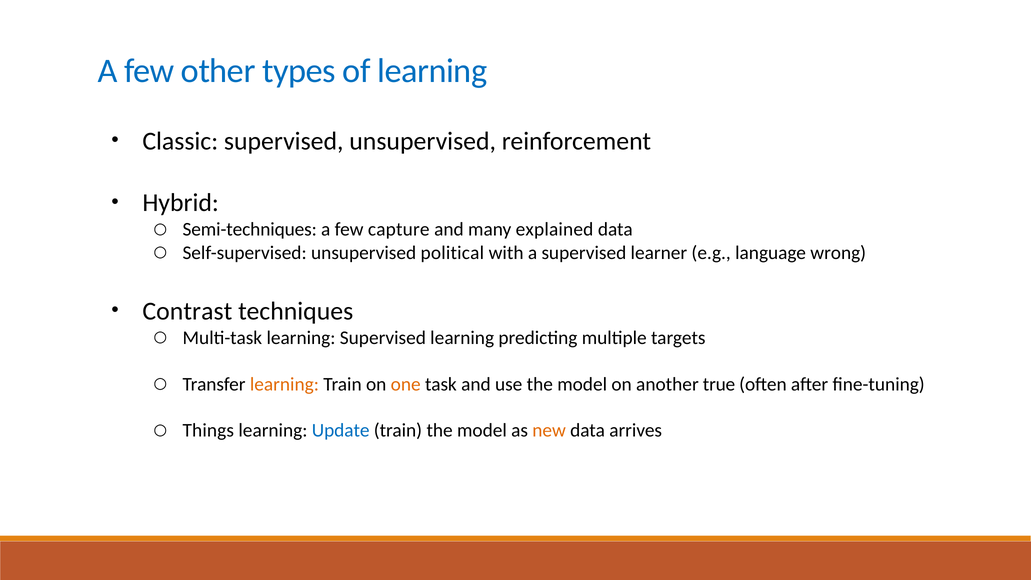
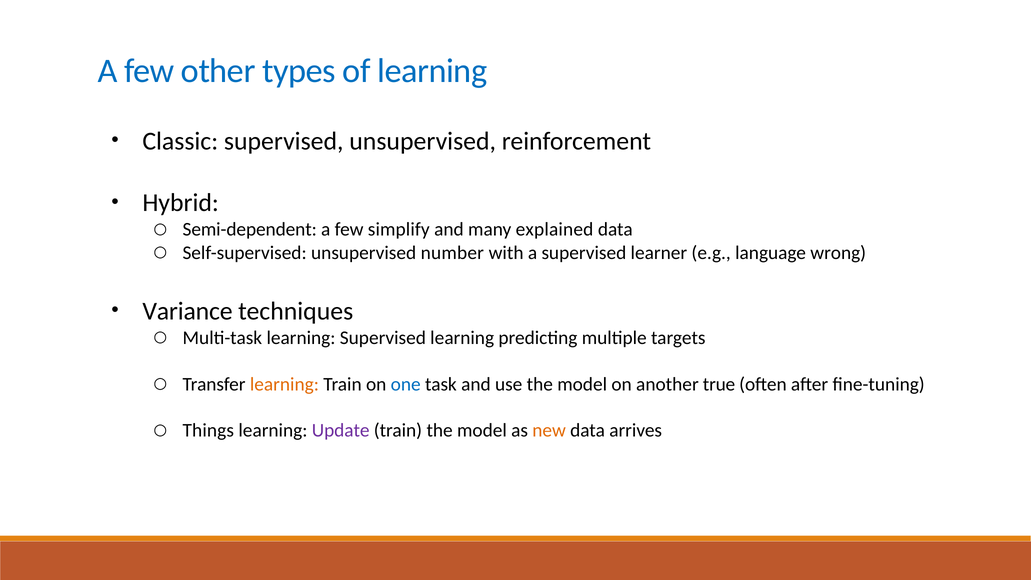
Semi-techniques: Semi-techniques -> Semi-dependent (250, 229)
capture: capture -> simplify (399, 229)
political: political -> number (452, 253)
Contrast: Contrast -> Variance (187, 311)
one colour: orange -> blue (406, 384)
Update colour: blue -> purple (341, 431)
